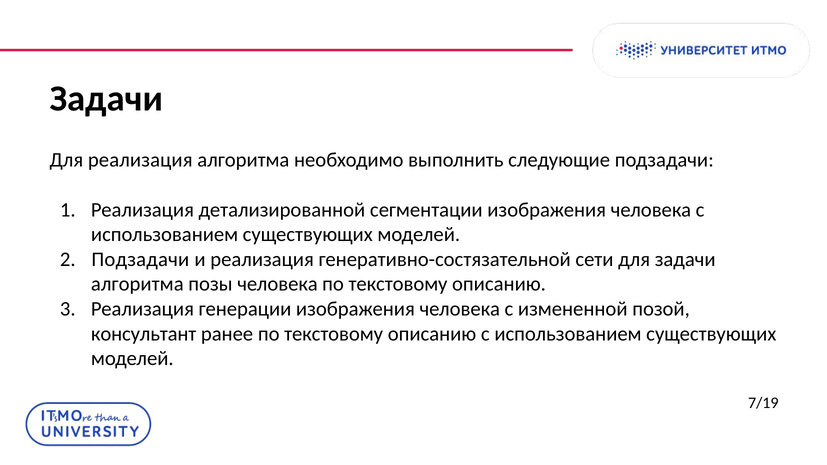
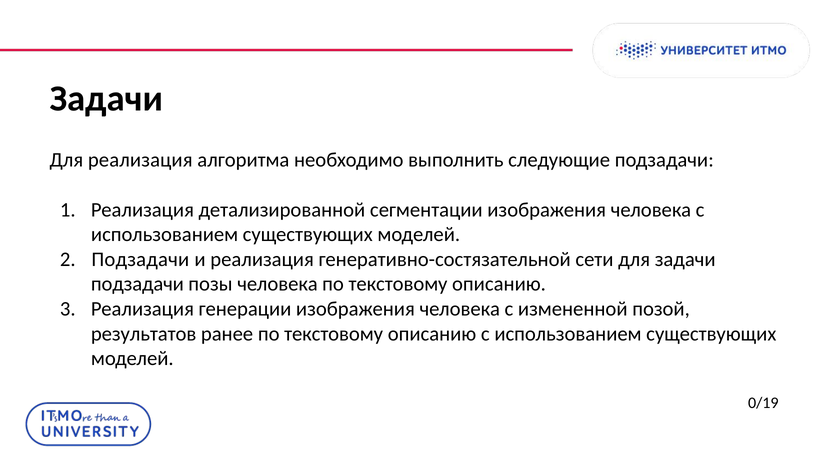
алгоритма: алгоритма -> подзадачи (137, 284)
консультант: консультант -> результатов (144, 334)
7/19: 7/19 -> 0/19 (763, 403)
